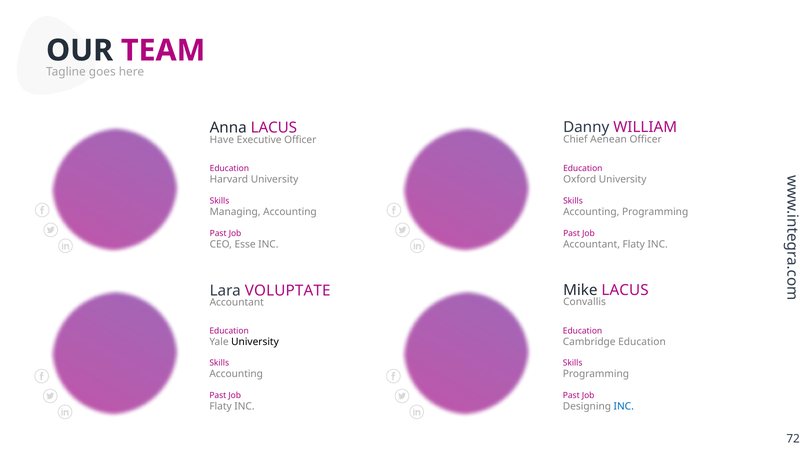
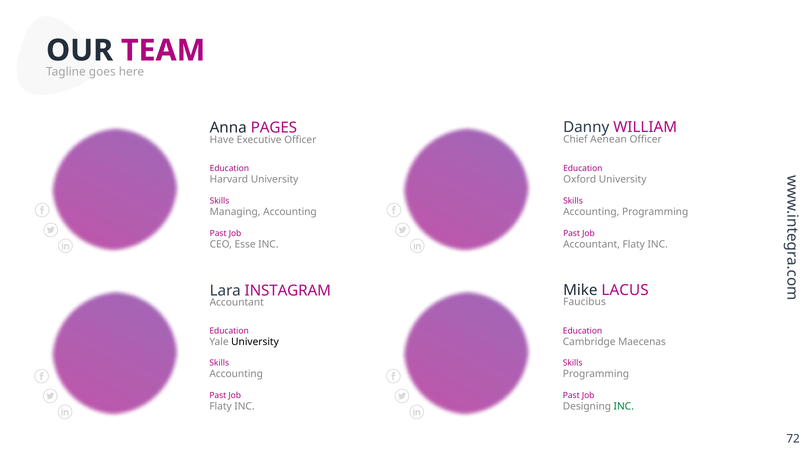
Anna LACUS: LACUS -> PAGES (274, 128)
VOLUPTATE: VOLUPTATE -> INSTAGRAM (288, 291)
Convallis: Convallis -> Faucibus (585, 302)
Cambridge Education: Education -> Maecenas (642, 342)
INC colour: blue -> green (624, 407)
